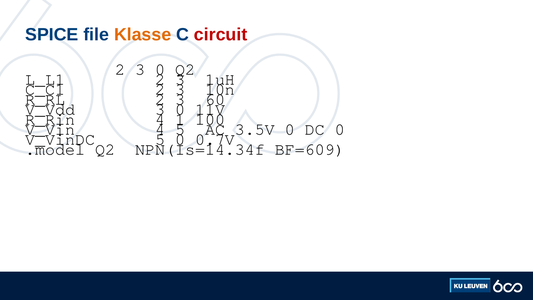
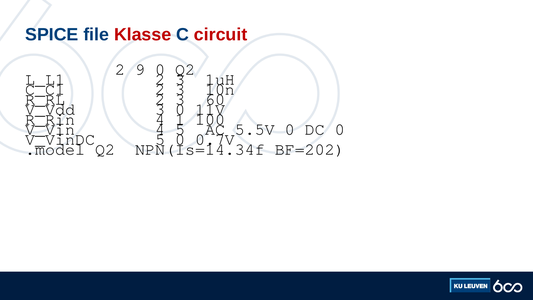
Klasse colour: orange -> red (143, 35)
3: 3 -> 9 (140, 69)
3.5V: 3.5V -> 5.5V (255, 129)
BF=609: BF=609 -> BF=202 (310, 149)
